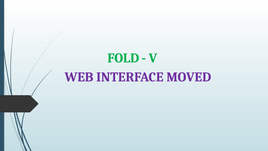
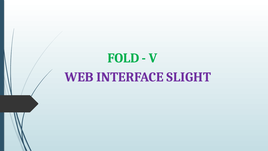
MOVED: MOVED -> SLIGHT (189, 77)
